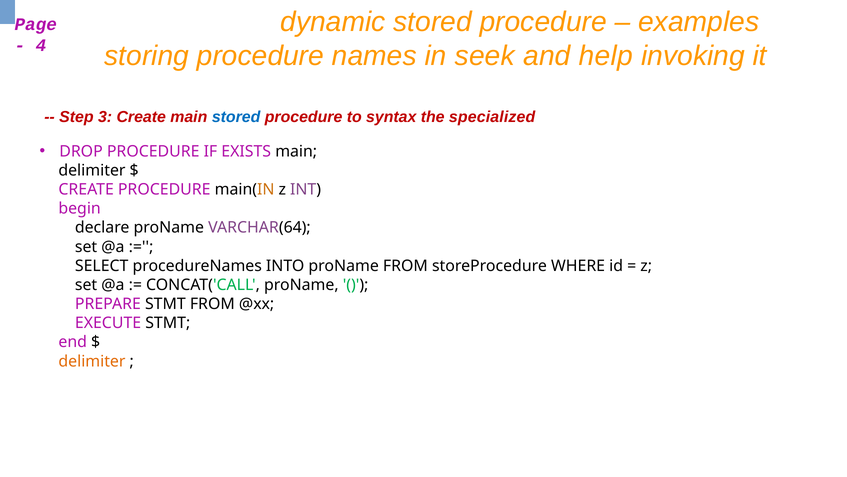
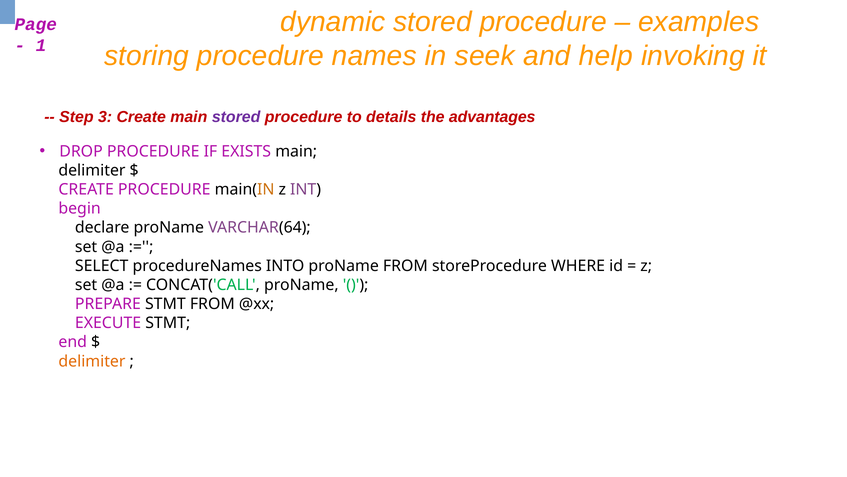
4: 4 -> 1 (41, 45)
stored colour: blue -> purple (236, 117)
syntax: syntax -> details (391, 117)
specialized: specialized -> advantages (492, 117)
